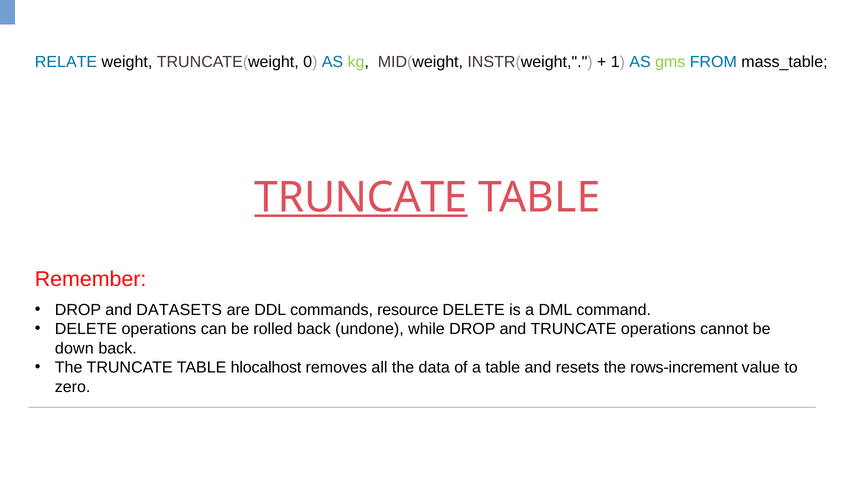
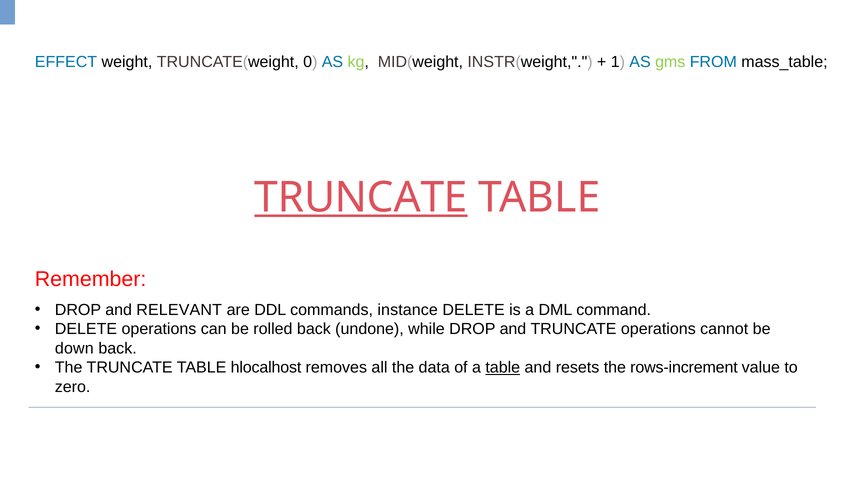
RELATE: RELATE -> EFFECT (66, 62)
DATASETS: DATASETS -> RELEVANT (179, 310)
resource: resource -> instance (408, 310)
table underline: none -> present (503, 367)
